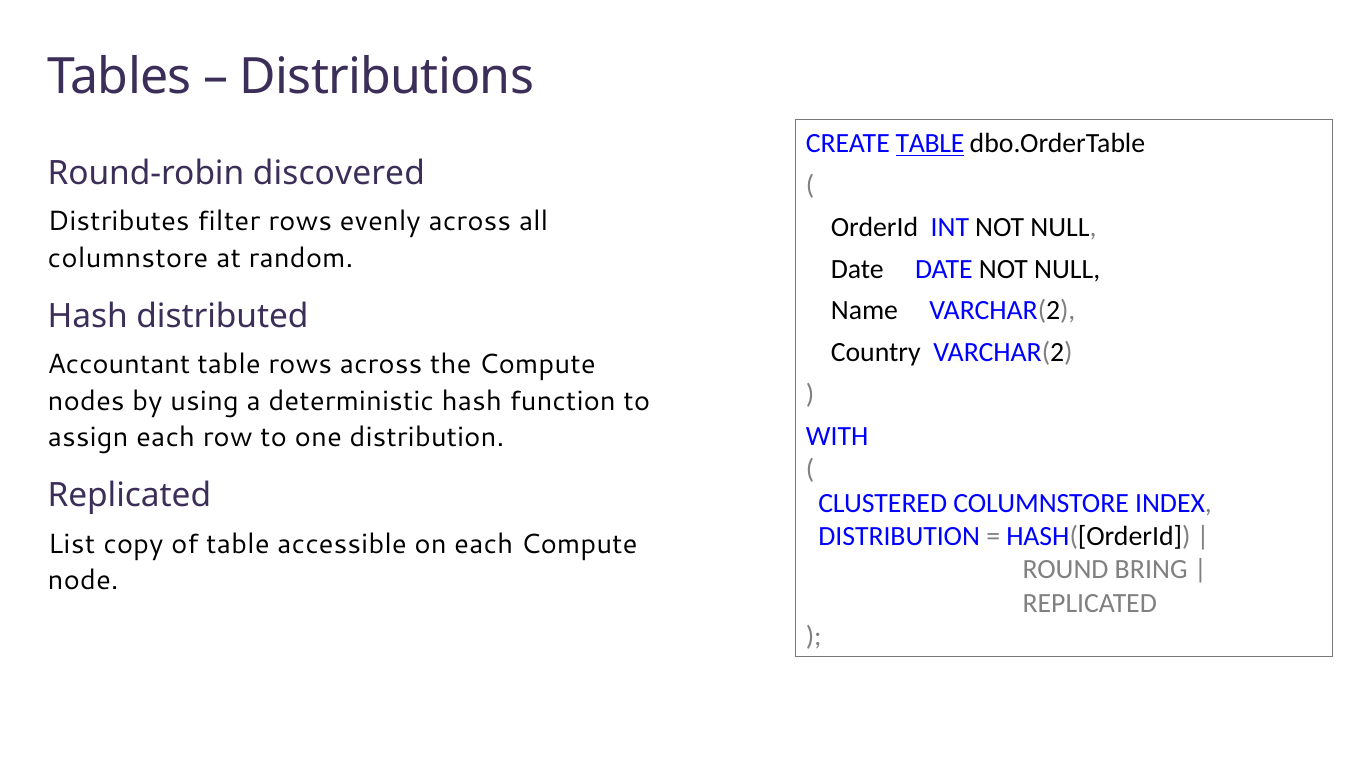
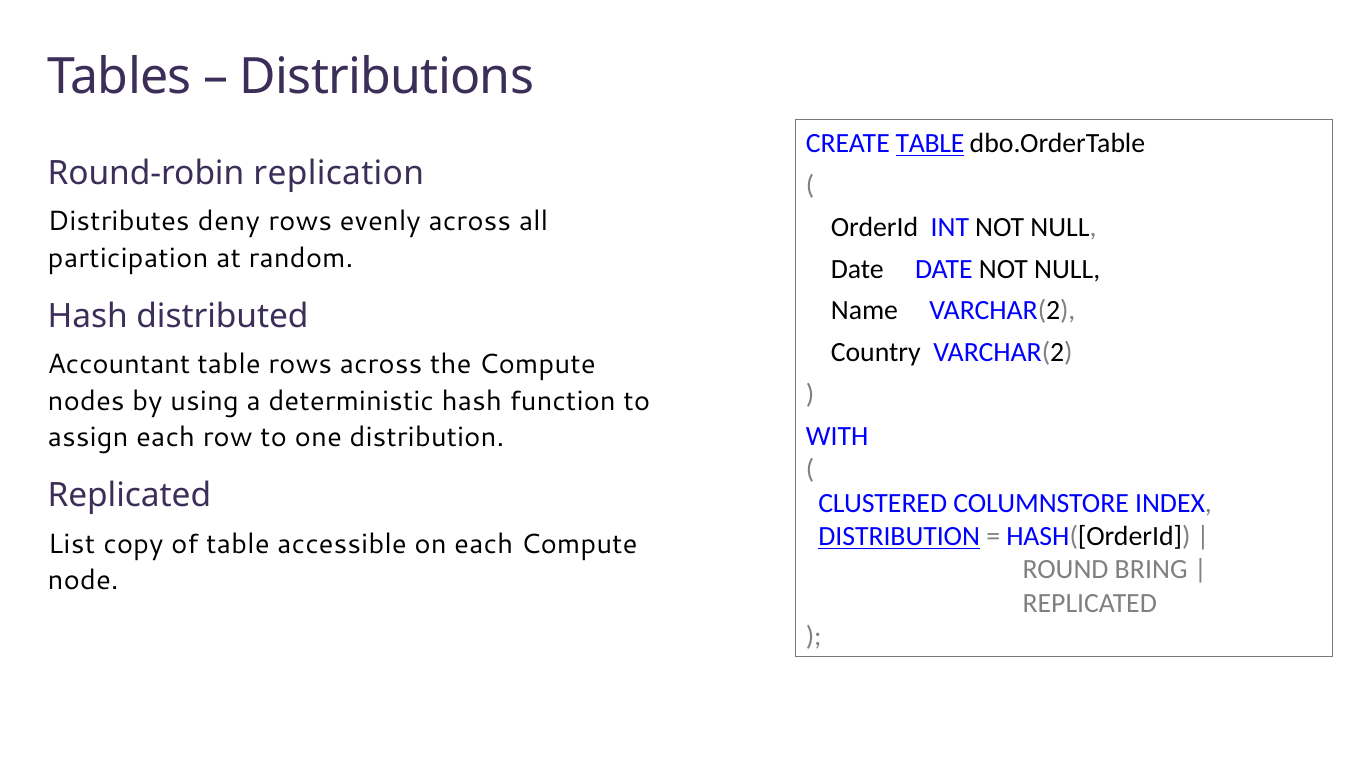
discovered: discovered -> replication (339, 174)
filter: filter -> deny (229, 222)
columnstore: columnstore -> participation (128, 258)
DISTRIBUTION underline: none -> present (899, 536)
